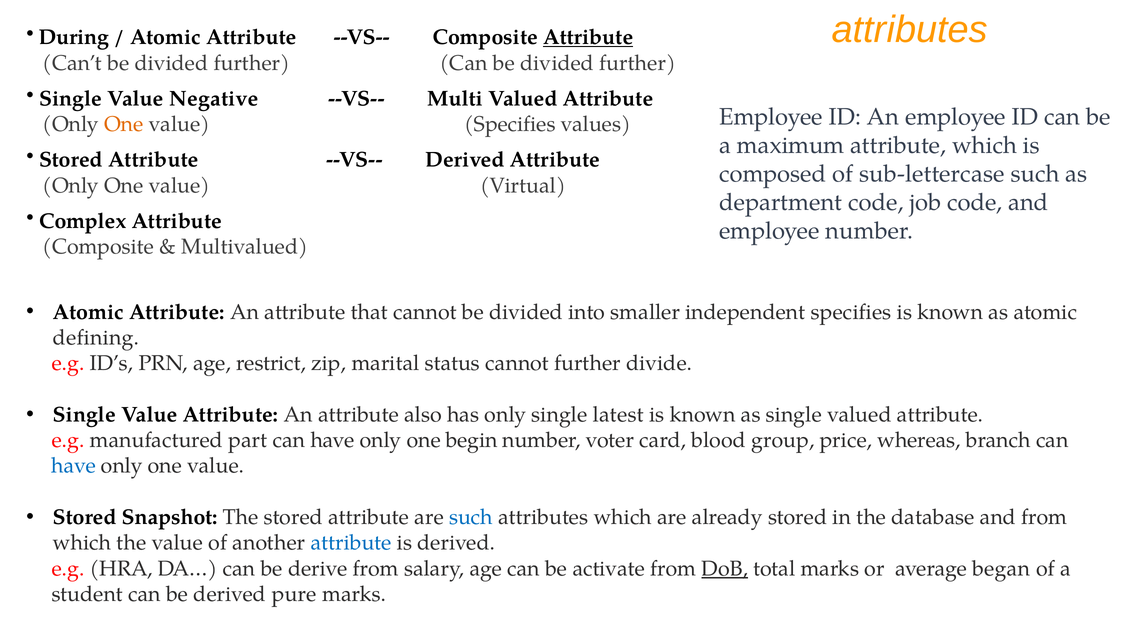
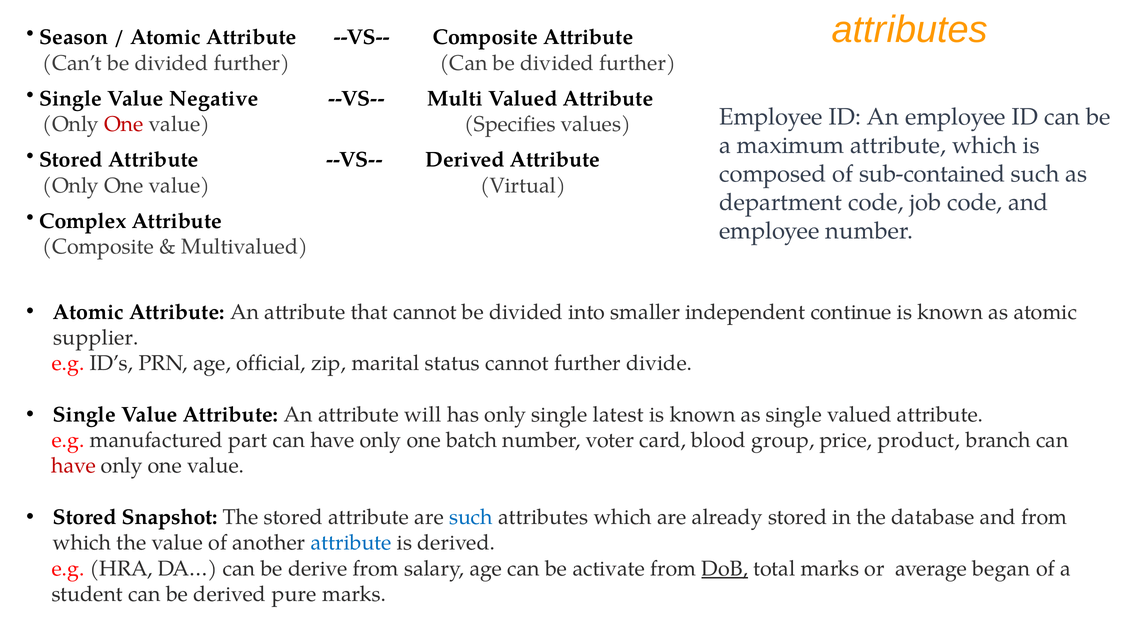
During: During -> Season (74, 37)
Attribute underline: present -> none (588, 37)
One colour: orange -> red (124, 124)
sub-lettercase: sub-lettercase -> sub-contained (932, 174)
independent specifies: specifies -> continue (851, 312)
defining: defining -> supplier (96, 338)
restrict: restrict -> official (271, 363)
also: also -> will (423, 414)
begin: begin -> batch (472, 440)
whereas: whereas -> product (919, 440)
have colour: blue -> red (74, 466)
